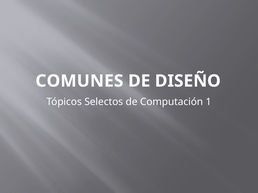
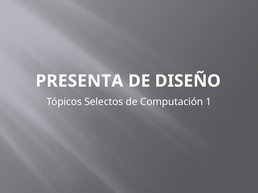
COMUNES: COMUNES -> PRESENTA (79, 81)
